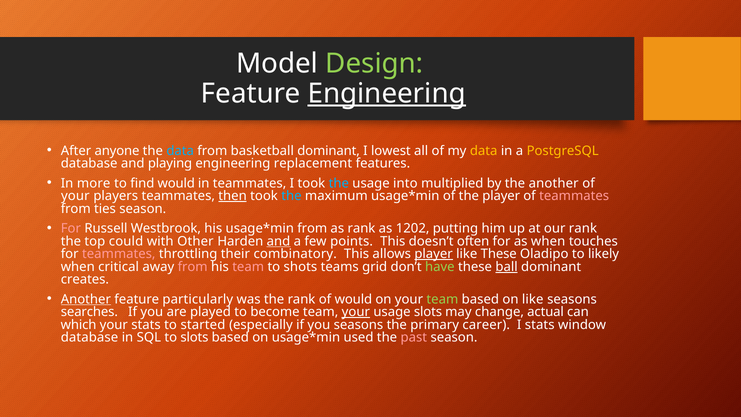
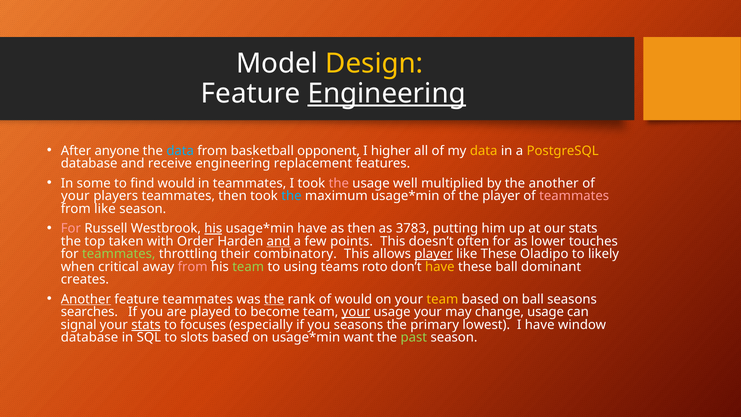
Design colour: light green -> yellow (374, 63)
basketball dominant: dominant -> opponent (329, 151)
lowest: lowest -> higher (391, 151)
playing: playing -> receive (170, 163)
more: more -> some (94, 183)
the colour: light blue -> pink (339, 183)
into: into -> well (405, 183)
then underline: present -> none (233, 196)
from ties: ties -> like (105, 209)
his underline: none -> present (213, 228)
from: from -> have (312, 228)
as rank: rank -> then (362, 228)
1202: 1202 -> 3783 (413, 228)
our rank: rank -> stats (583, 228)
could: could -> taken (126, 241)
Other: Other -> Order (195, 241)
as when: when -> lower (548, 241)
teammates colour: pink -> light green (119, 254)
team colour: pink -> light green (248, 267)
shots: shots -> using (300, 267)
grid: grid -> roto (375, 267)
have colour: light green -> yellow (440, 267)
ball underline: present -> none (507, 267)
feature particularly: particularly -> teammates (198, 299)
the underline: none -> present (274, 299)
team colour: light green -> yellow (442, 299)
on like: like -> ball (533, 299)
usage slots: slots -> your (428, 312)
change actual: actual -> usage (546, 312)
which: which -> signal (79, 325)
stats underline: none -> present (146, 325)
started: started -> focuses (203, 325)
career: career -> lowest (486, 325)
I stats: stats -> have (540, 325)
used: used -> want (359, 337)
past colour: pink -> light green (414, 337)
